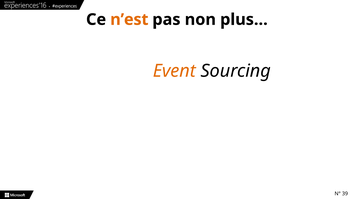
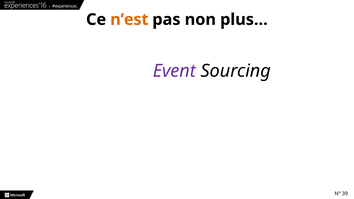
Event colour: orange -> purple (174, 71)
